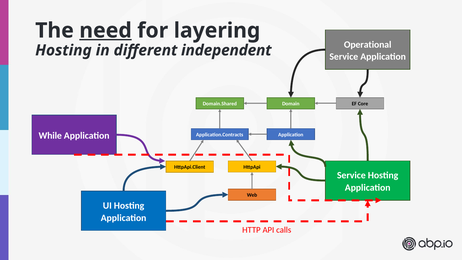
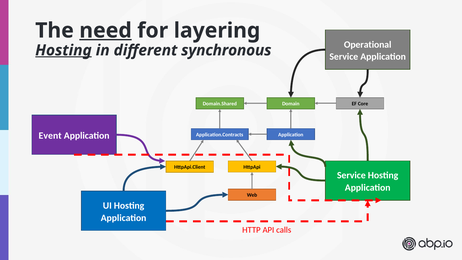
Hosting underline: none -> present (63, 50)
independent: independent -> synchronous (226, 50)
While: While -> Event (50, 136)
